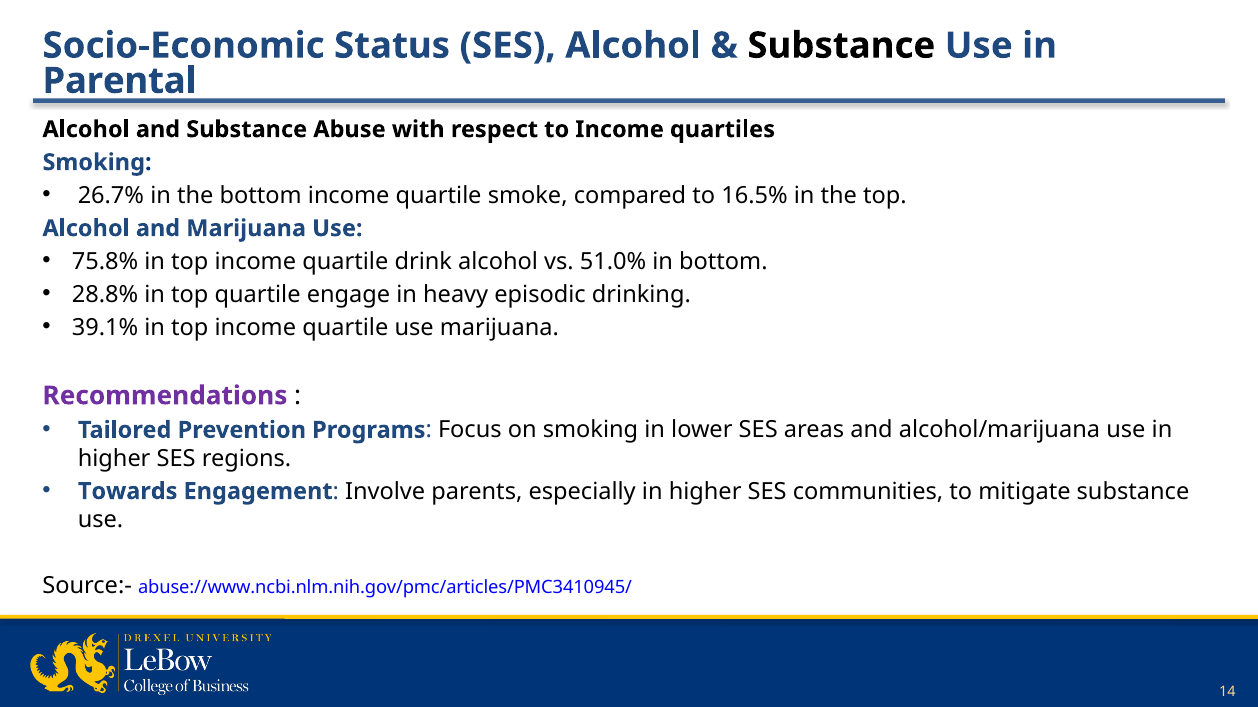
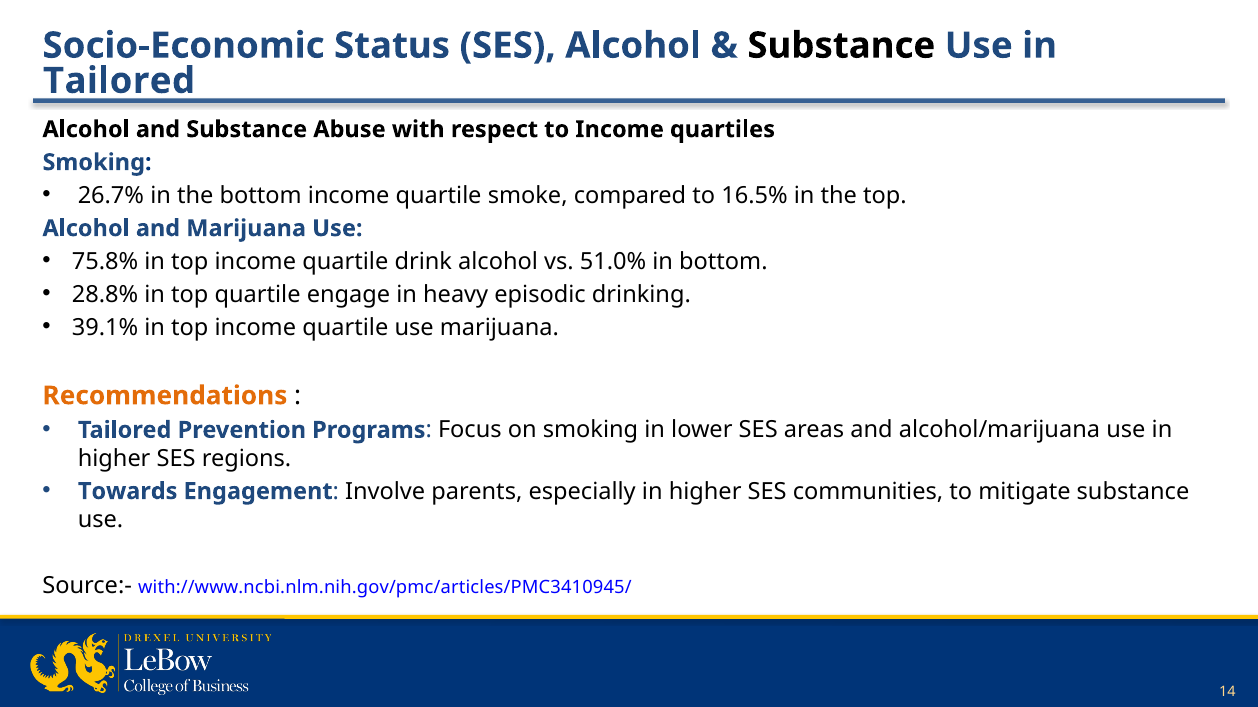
Parental: Parental -> Tailored (119, 81)
Recommendations colour: purple -> orange (165, 396)
abuse://www.ncbi.nlm.nih.gov/pmc/articles/PMC3410945/: abuse://www.ncbi.nlm.nih.gov/pmc/articles/PMC3410945/ -> with://www.ncbi.nlm.nih.gov/pmc/articles/PMC3410945/ (385, 588)
